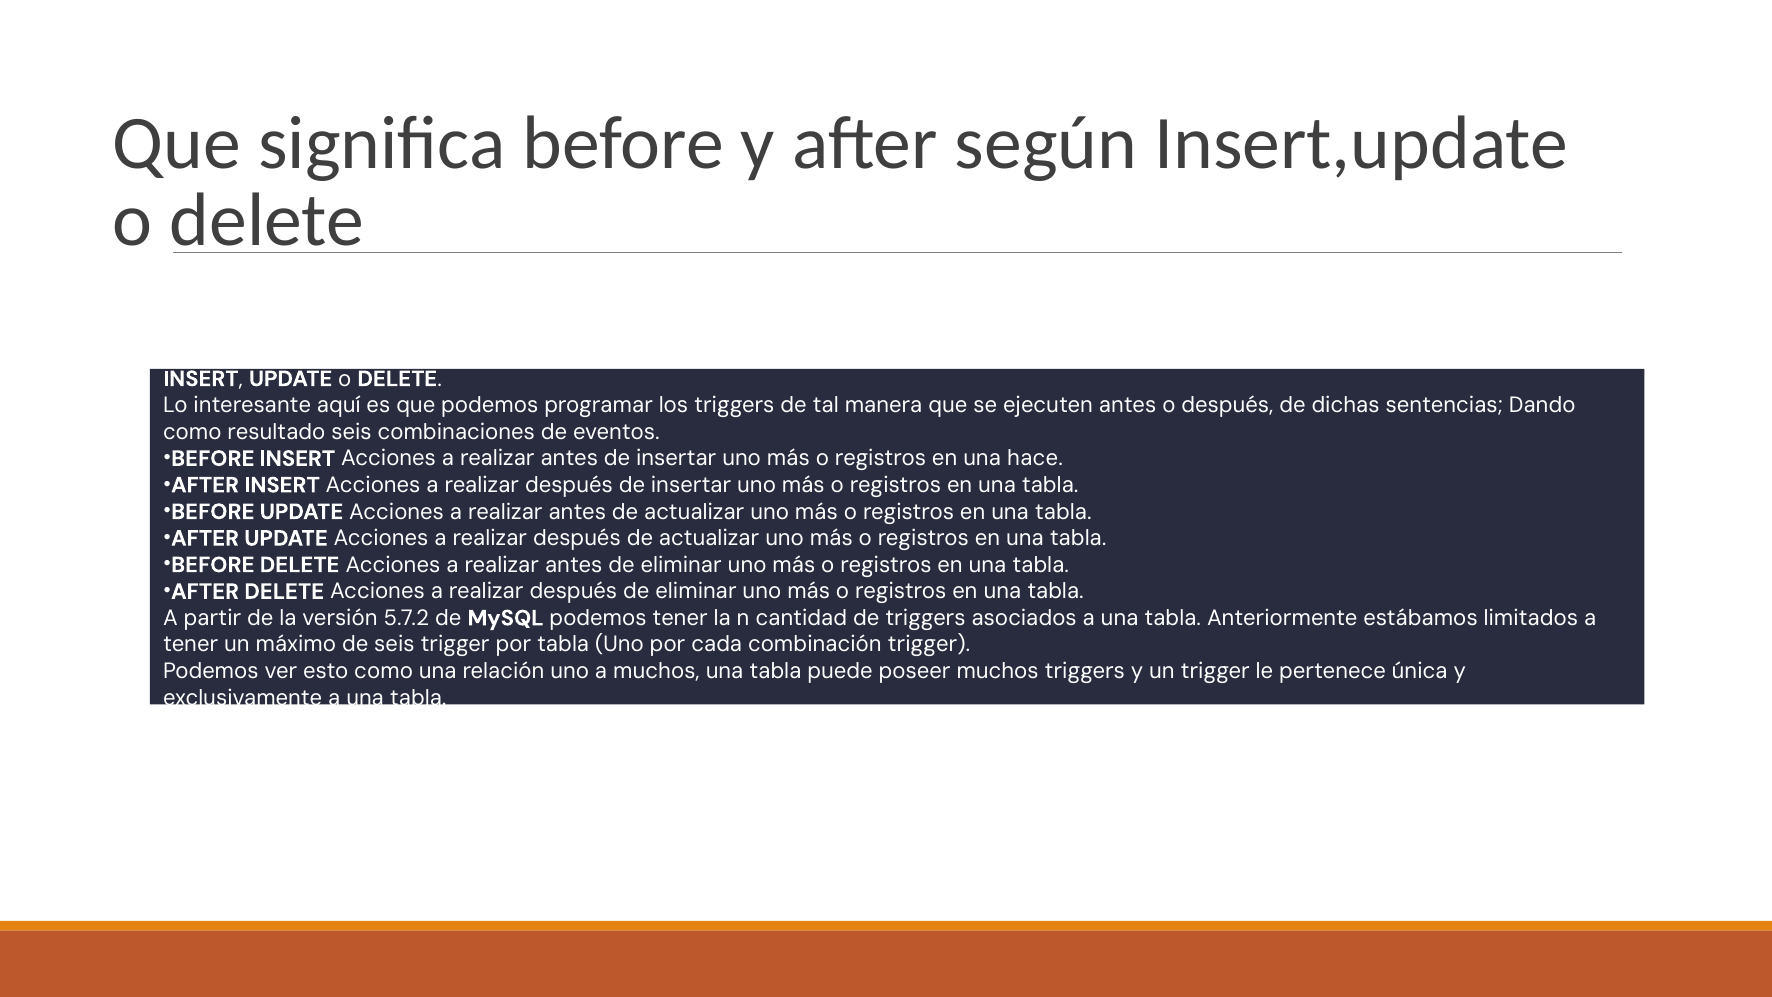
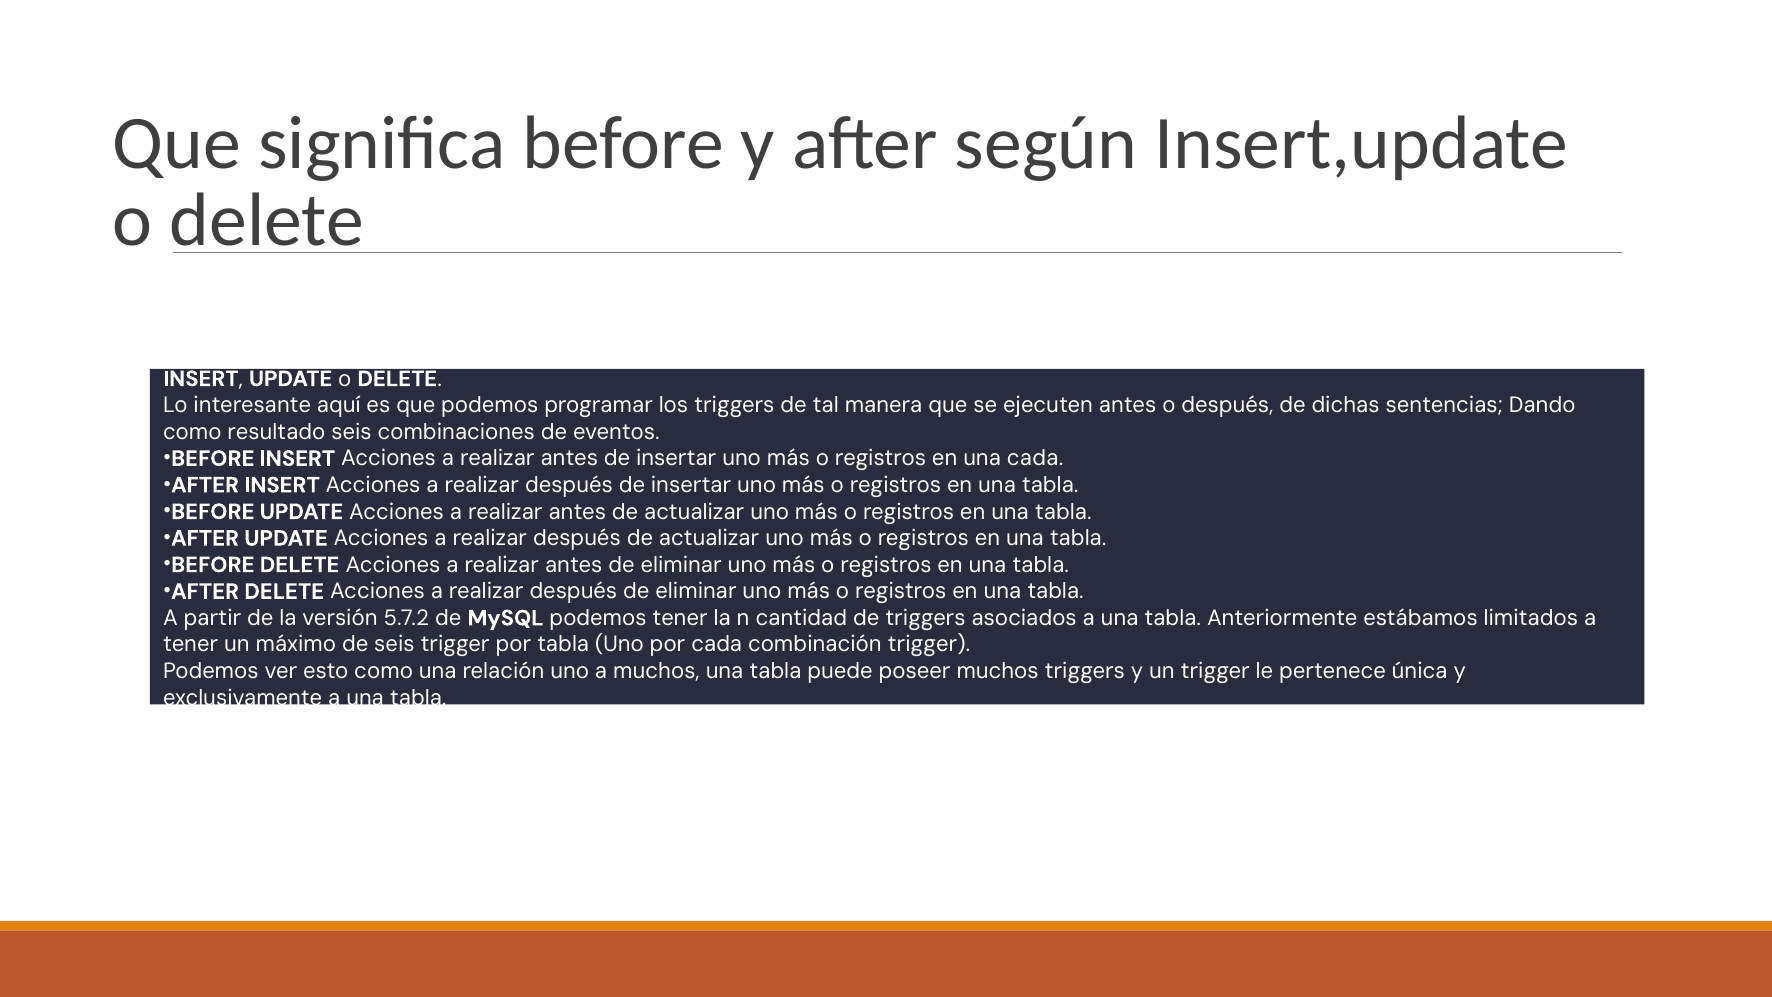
una hace: hace -> cada (1035, 458)
